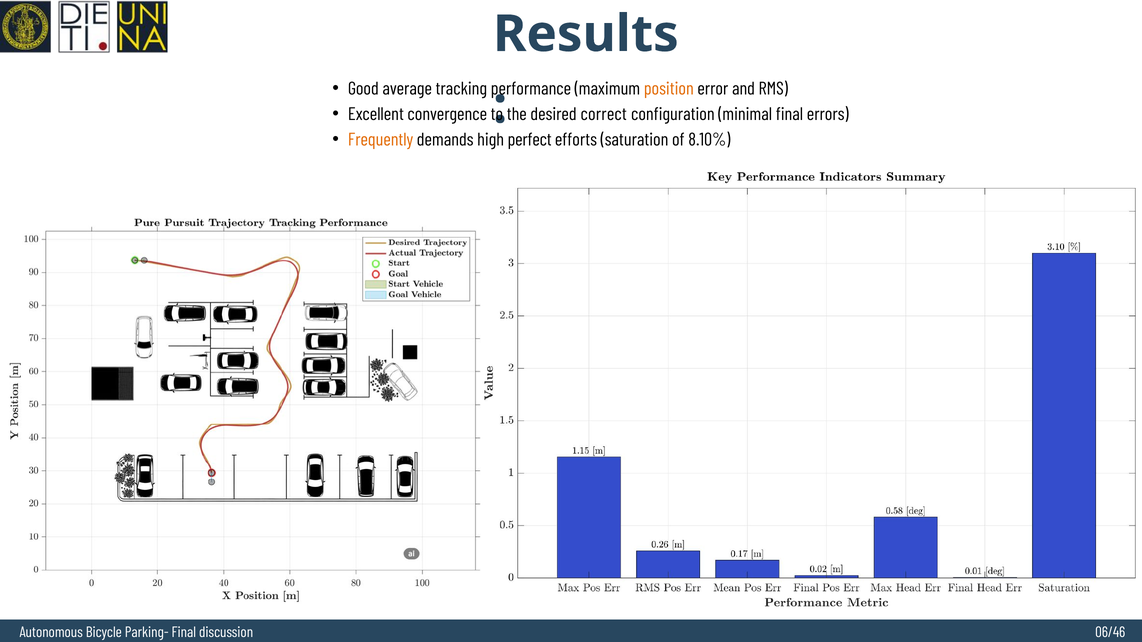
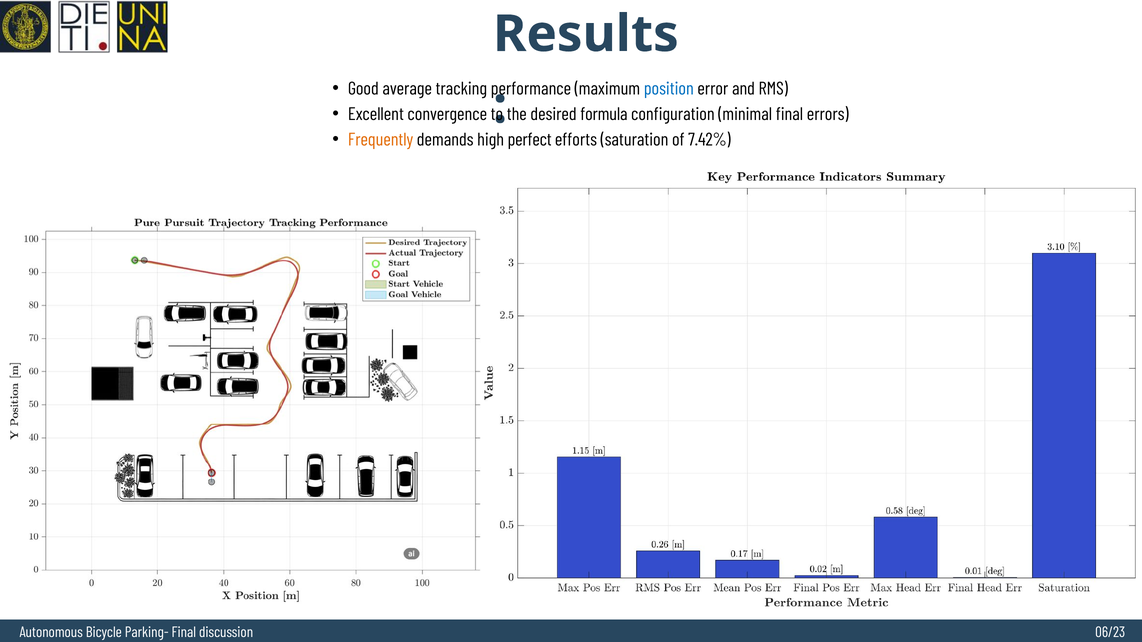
position colour: orange -> blue (669, 89)
correct: correct -> formula (604, 114)
8.10%: 8.10% -> 7.42% (709, 140)
06/46: 06/46 -> 06/23 (1110, 633)
